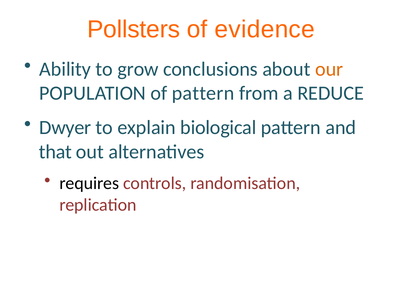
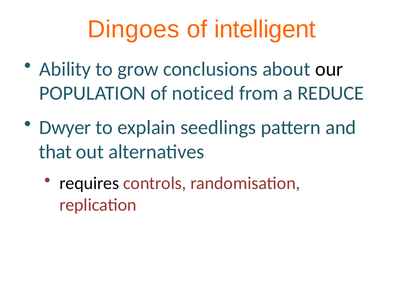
Pollsters: Pollsters -> Dingoes (133, 29)
evidence: evidence -> intelligent (265, 29)
our colour: orange -> black (329, 69)
of pattern: pattern -> noticed (203, 93)
biological: biological -> seedlings (218, 128)
